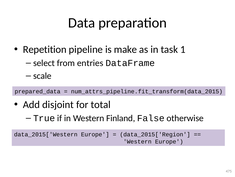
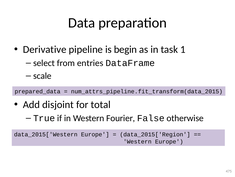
Repetition: Repetition -> Derivative (45, 49)
make: make -> begin (125, 49)
Finland: Finland -> Fourier (121, 118)
